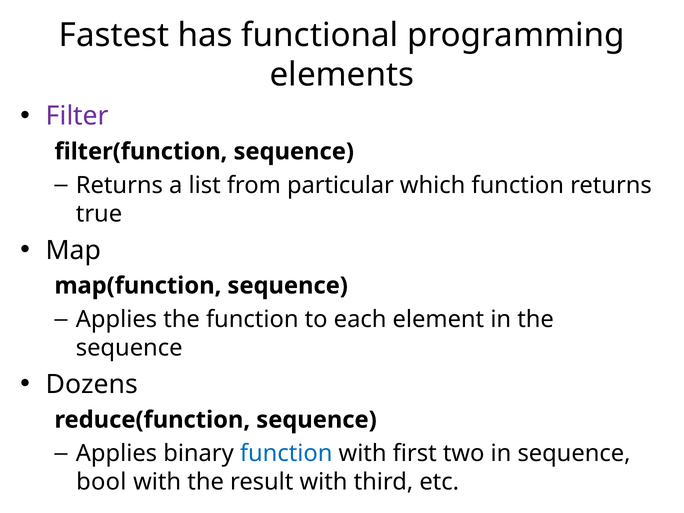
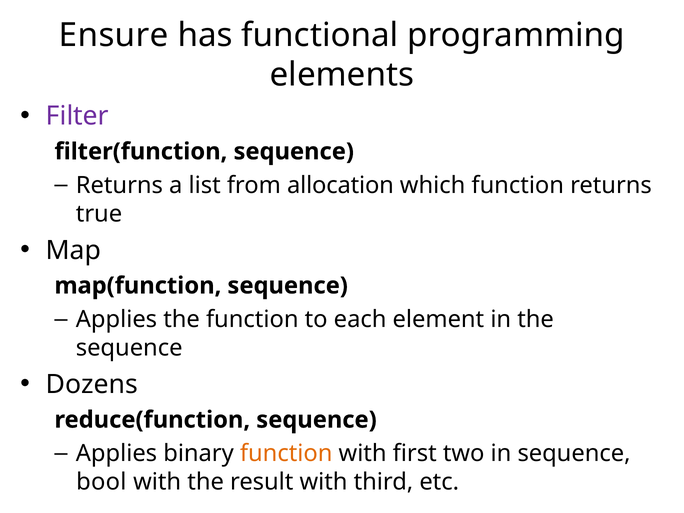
Fastest: Fastest -> Ensure (114, 35)
particular: particular -> allocation (340, 185)
function colour: blue -> orange (286, 454)
